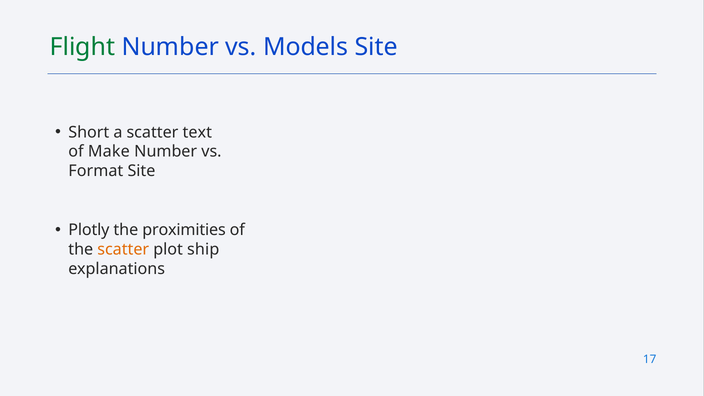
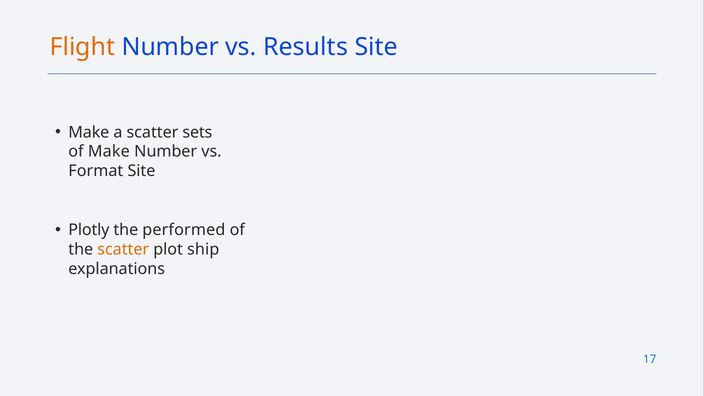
Flight colour: green -> orange (82, 47)
Models: Models -> Results (305, 47)
Short: Short -> Make (89, 132)
text: text -> sets (197, 132)
proximities: proximities -> performed (184, 230)
